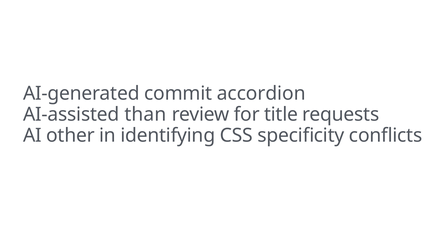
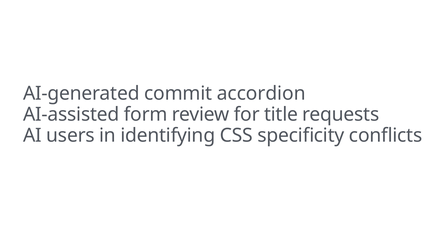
than: than -> form (146, 114)
other: other -> users (70, 135)
